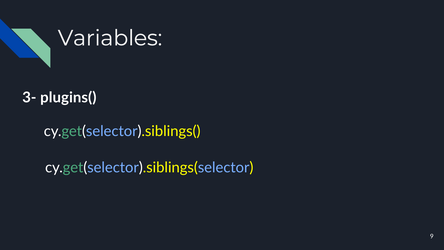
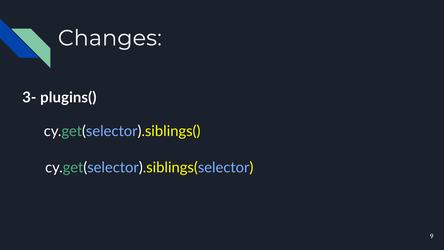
Variables: Variables -> Changes (110, 38)
